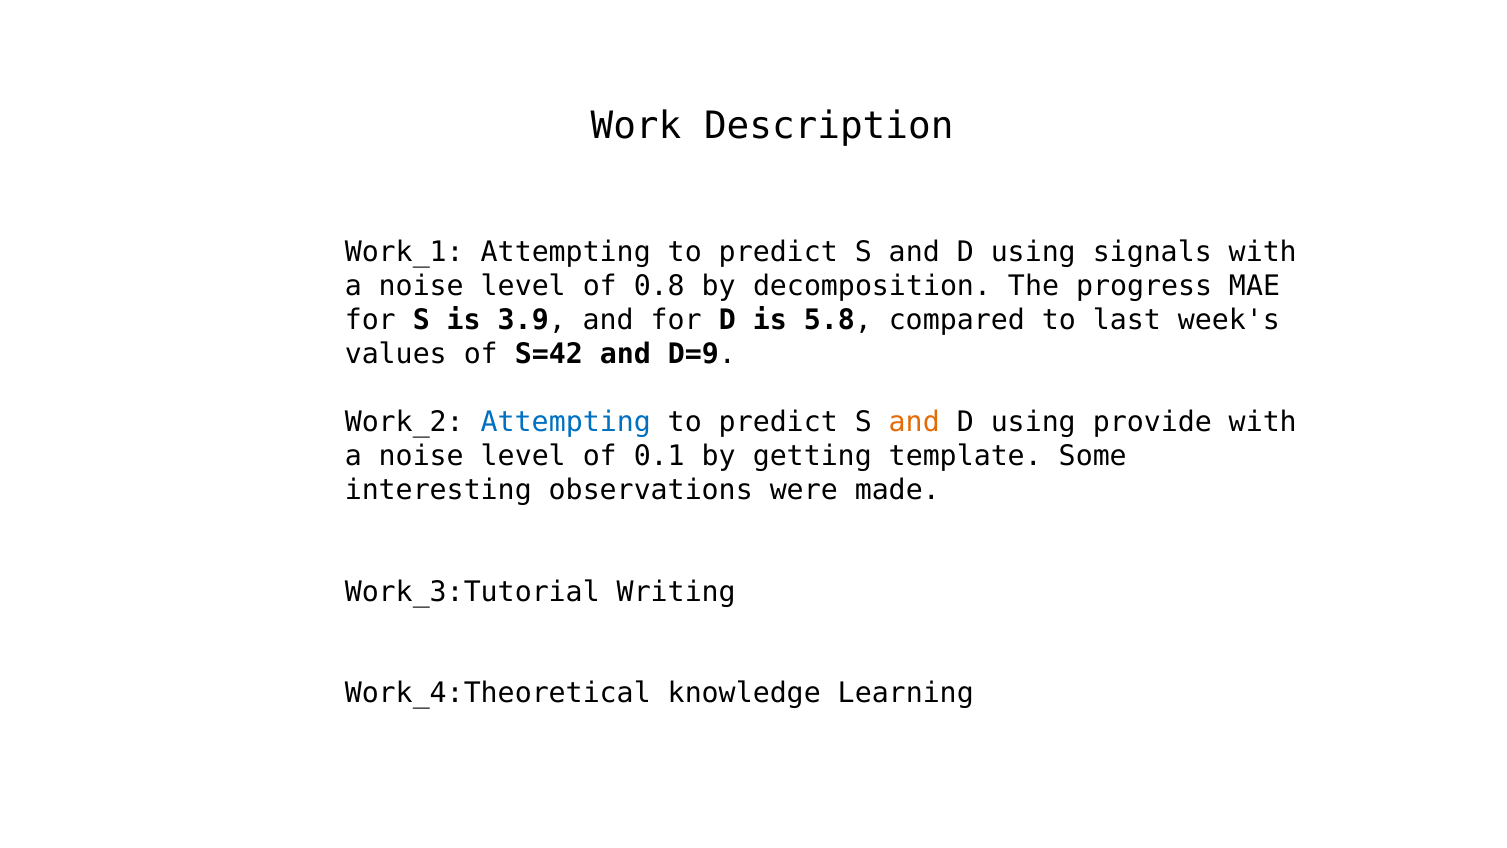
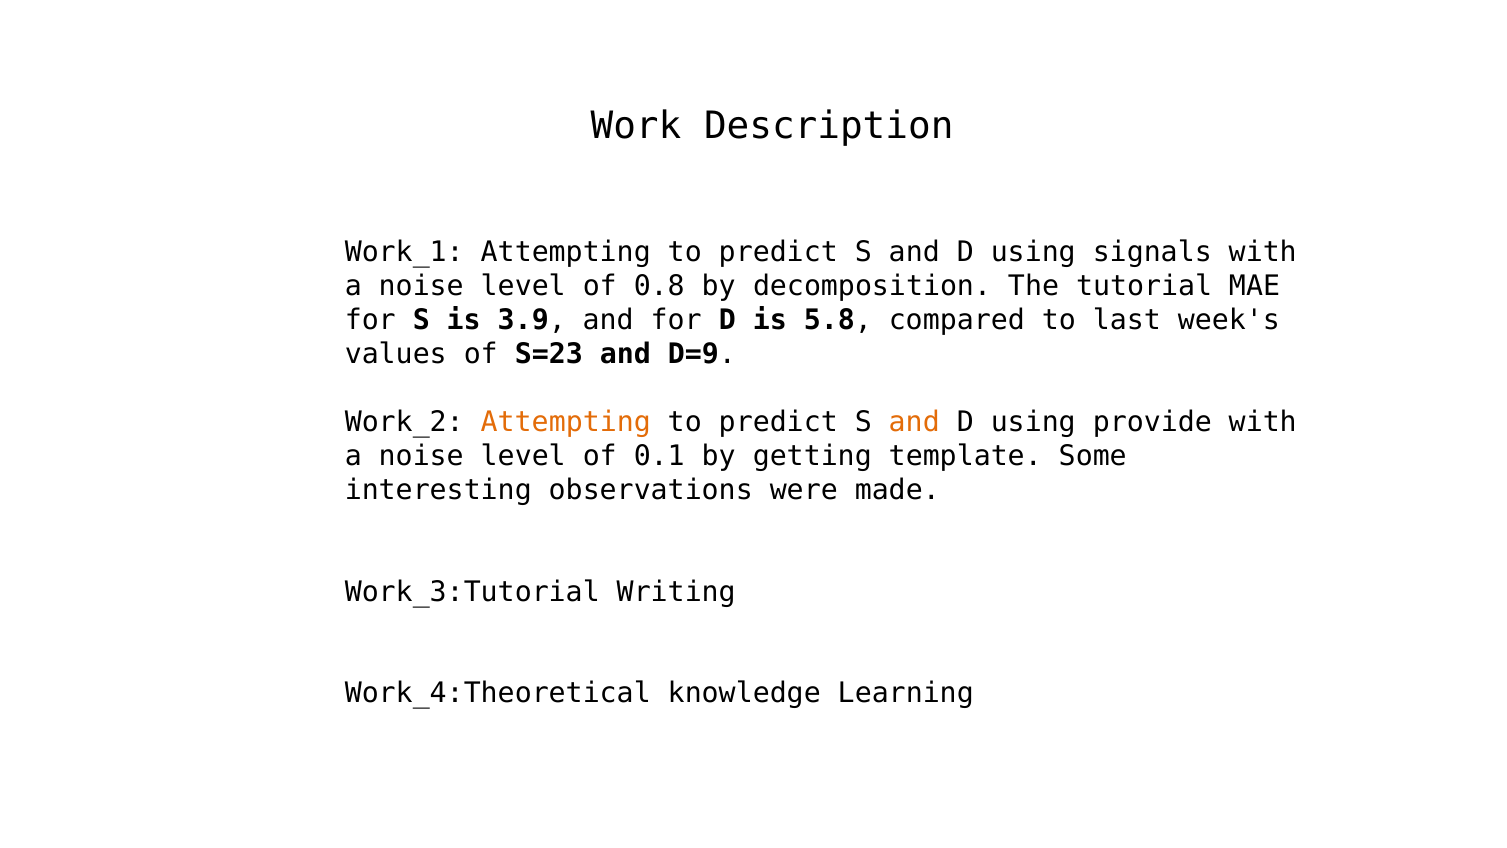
progress: progress -> tutorial (1144, 286)
S=42: S=42 -> S=23 (549, 354)
Attempting colour: blue -> orange (566, 422)
